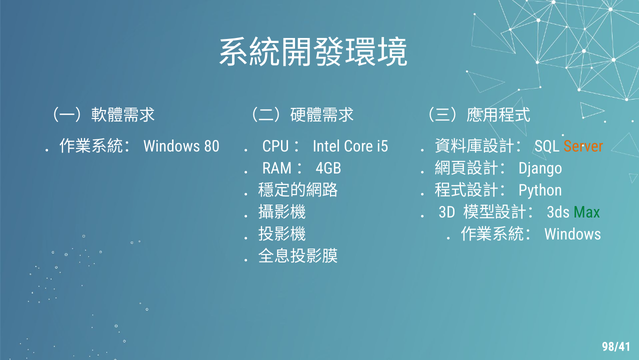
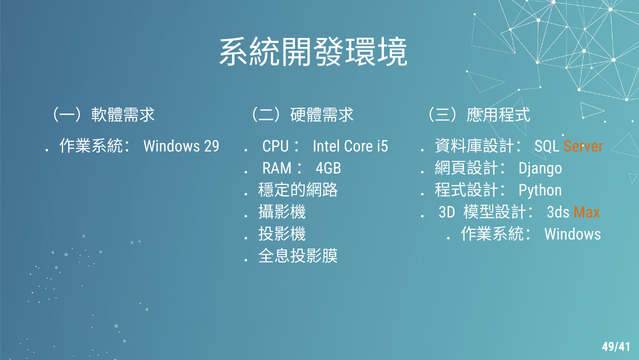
80: 80 -> 29 (212, 146)
Max colour: green -> orange (587, 212)
98/41: 98/41 -> 49/41 (616, 346)
